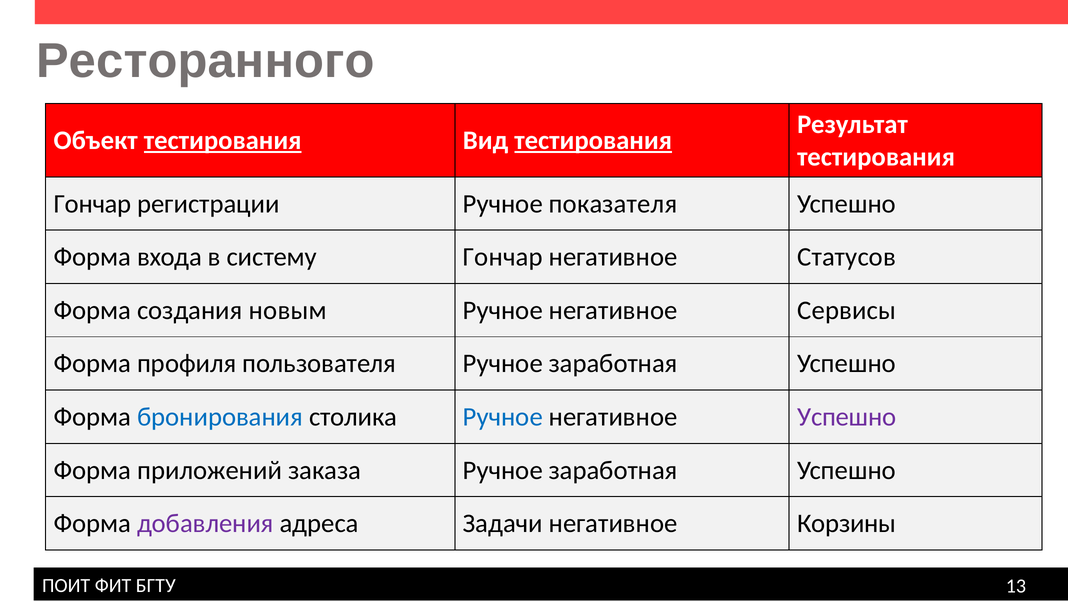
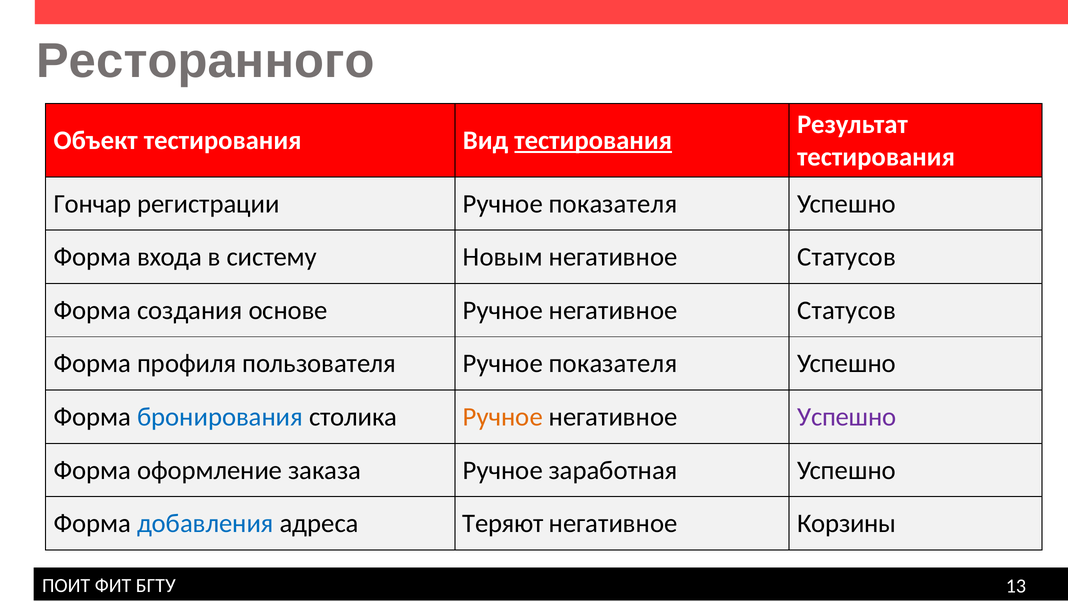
тестирования underline: present -> none (223, 140)
систему Гончар: Гончар -> Новым (503, 257)
новым: новым -> основе (288, 310)
Ручное негативное Сервисы: Сервисы -> Статусов (847, 310)
пользователя Ручное заработная: заработная -> показателя (613, 363)
Ручное colour: blue -> orange (503, 417)
приложений: приложений -> оформление (210, 470)
добавления colour: purple -> blue (205, 523)
Задачи: Задачи -> Теряют (503, 523)
